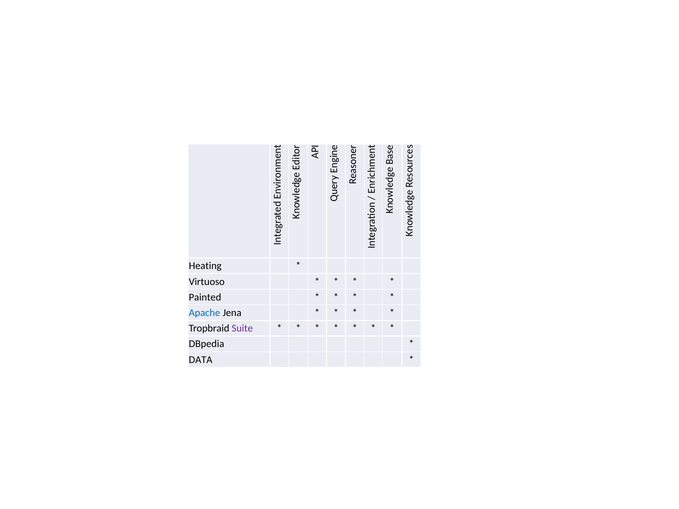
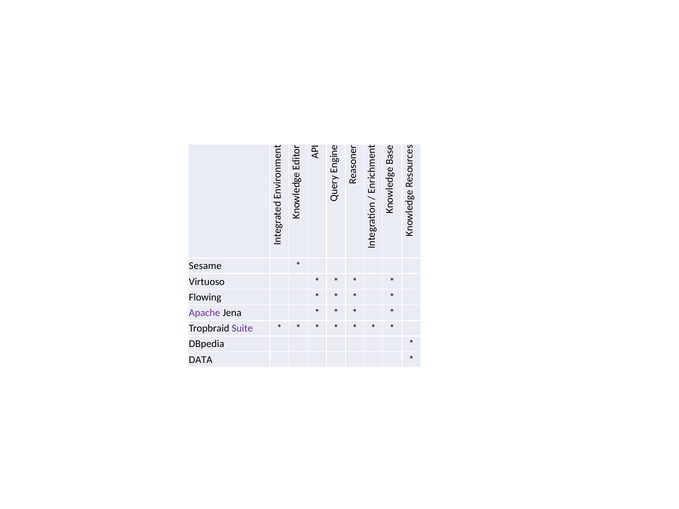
Heating: Heating -> Sesame (205, 266)
Painted: Painted -> Flowing (205, 297)
Apache colour: blue -> purple (205, 313)
